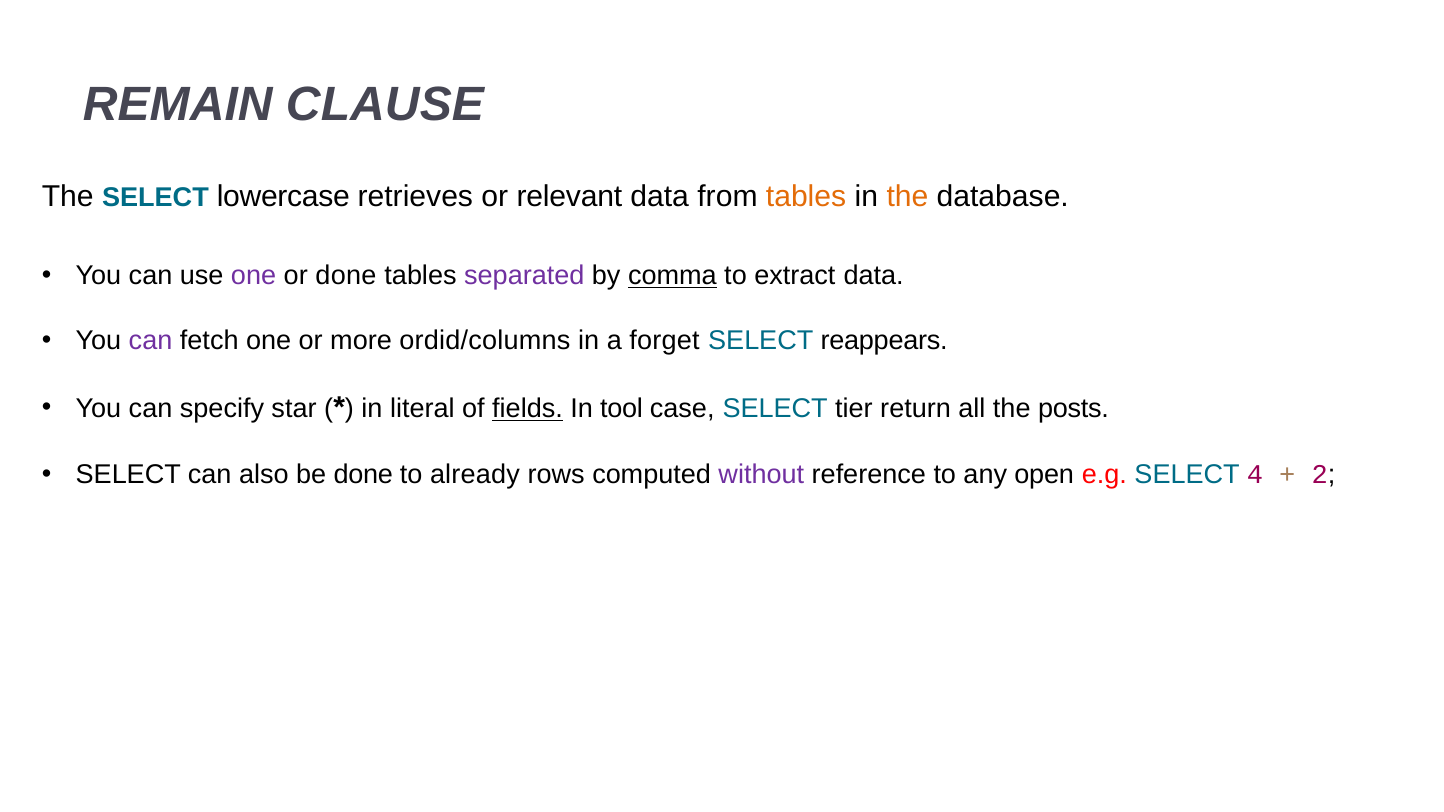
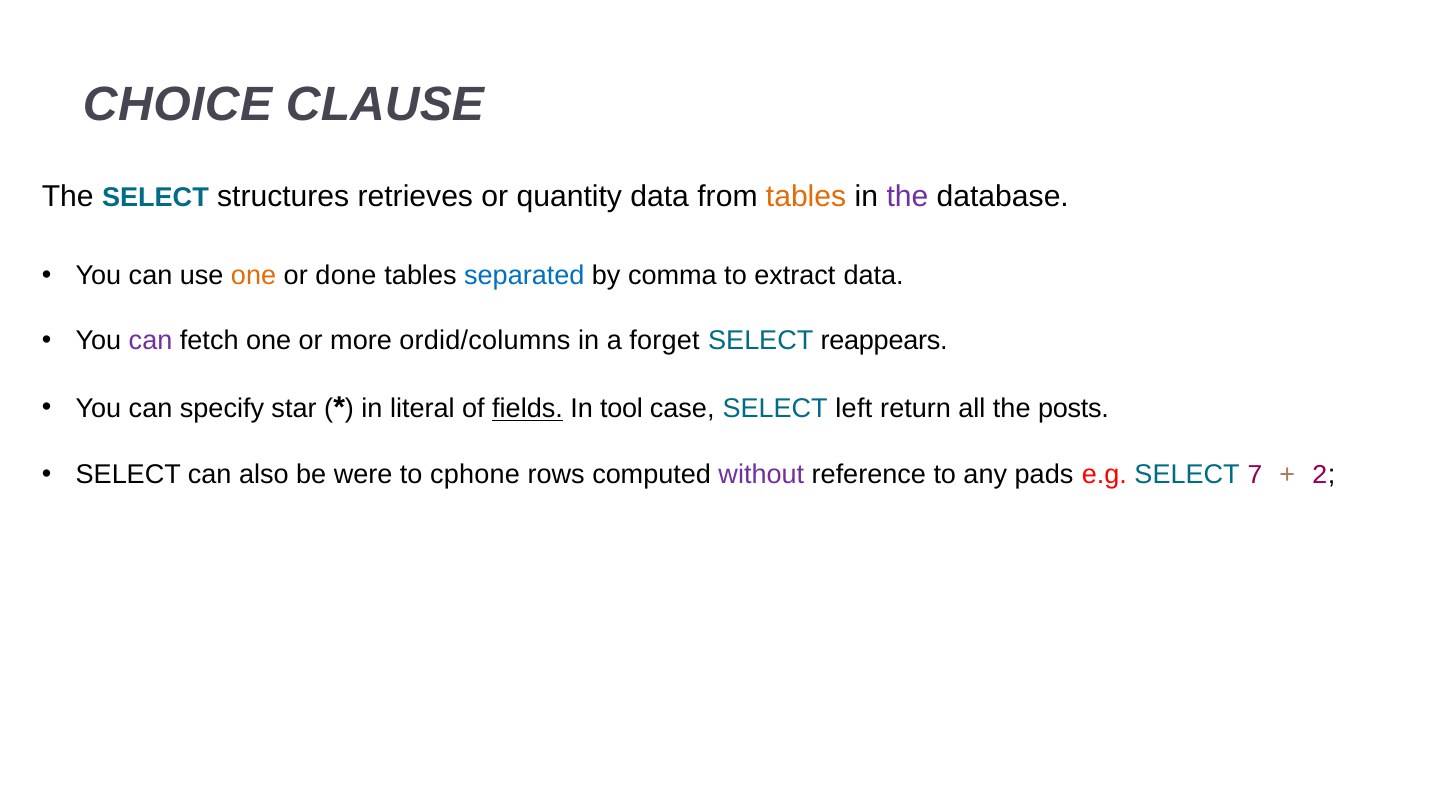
REMAIN: REMAIN -> CHOICE (178, 104)
lowercase: lowercase -> structures (283, 196)
relevant: relevant -> quantity (569, 196)
the colour: orange -> purple (907, 196)
one colour: purple -> orange (254, 276)
separated colour: purple -> blue (524, 276)
comma underline: present -> none (672, 276)
tier: tier -> left (854, 409)
be done: done -> were (363, 475)
already: already -> cphone (475, 475)
open: open -> pads (1044, 475)
4: 4 -> 7 (1255, 475)
